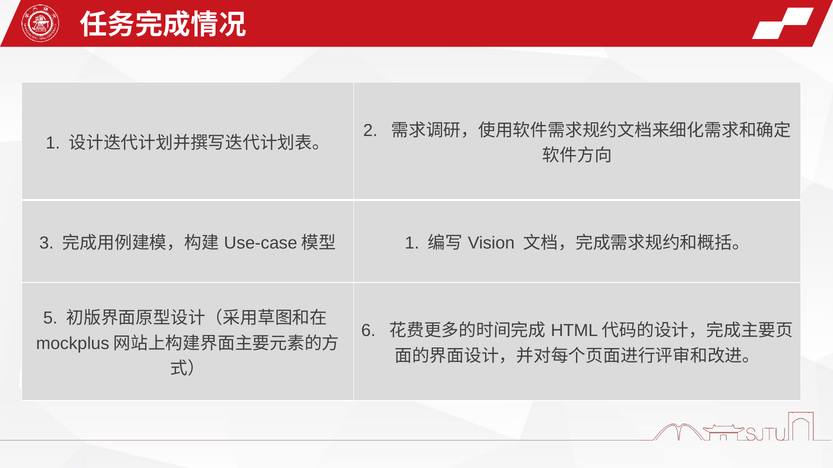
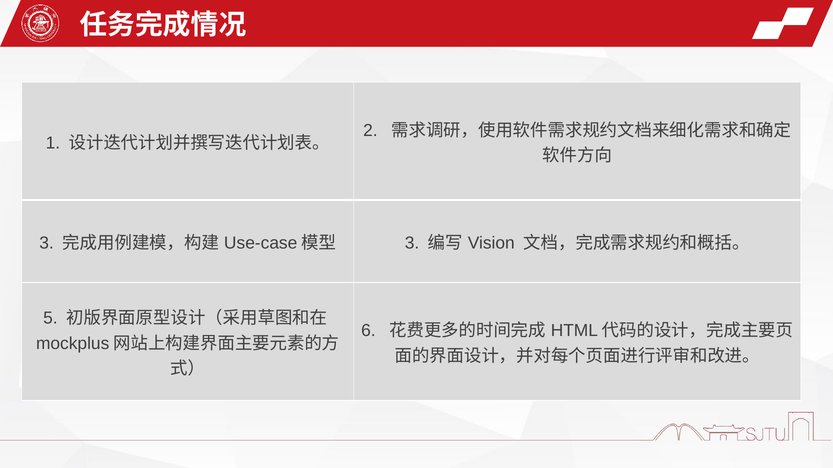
1: 1 -> 3 (412, 243)
